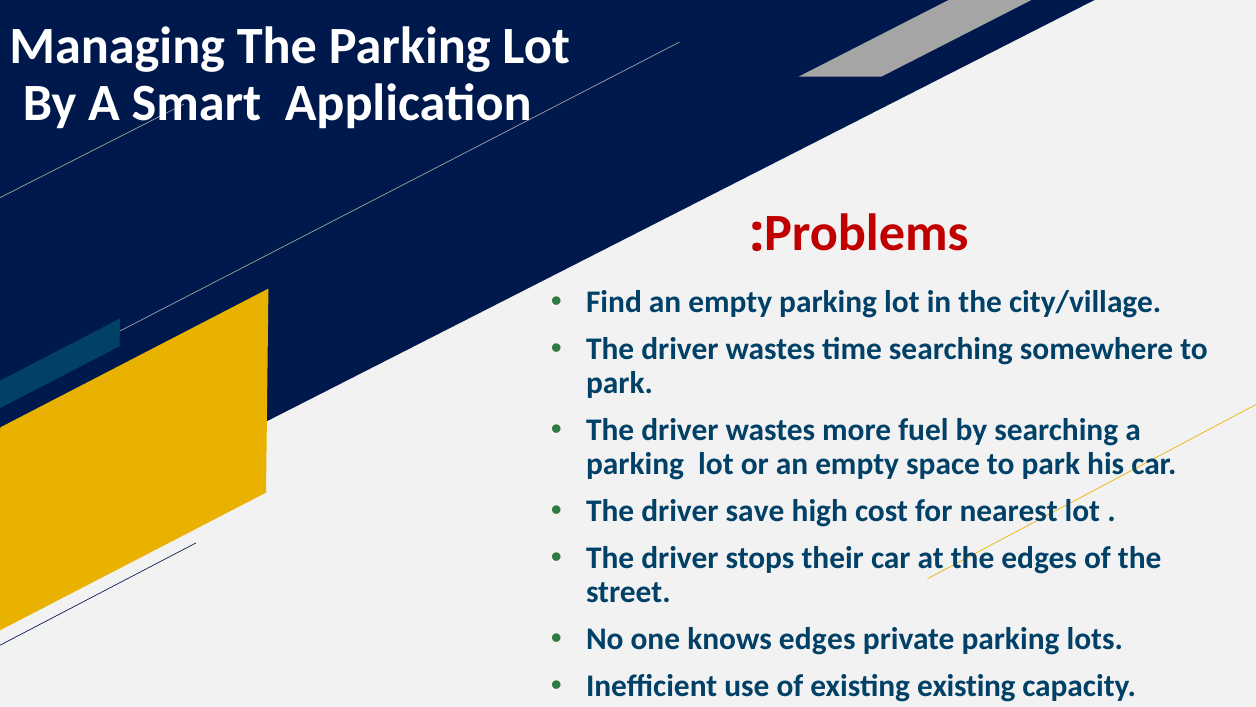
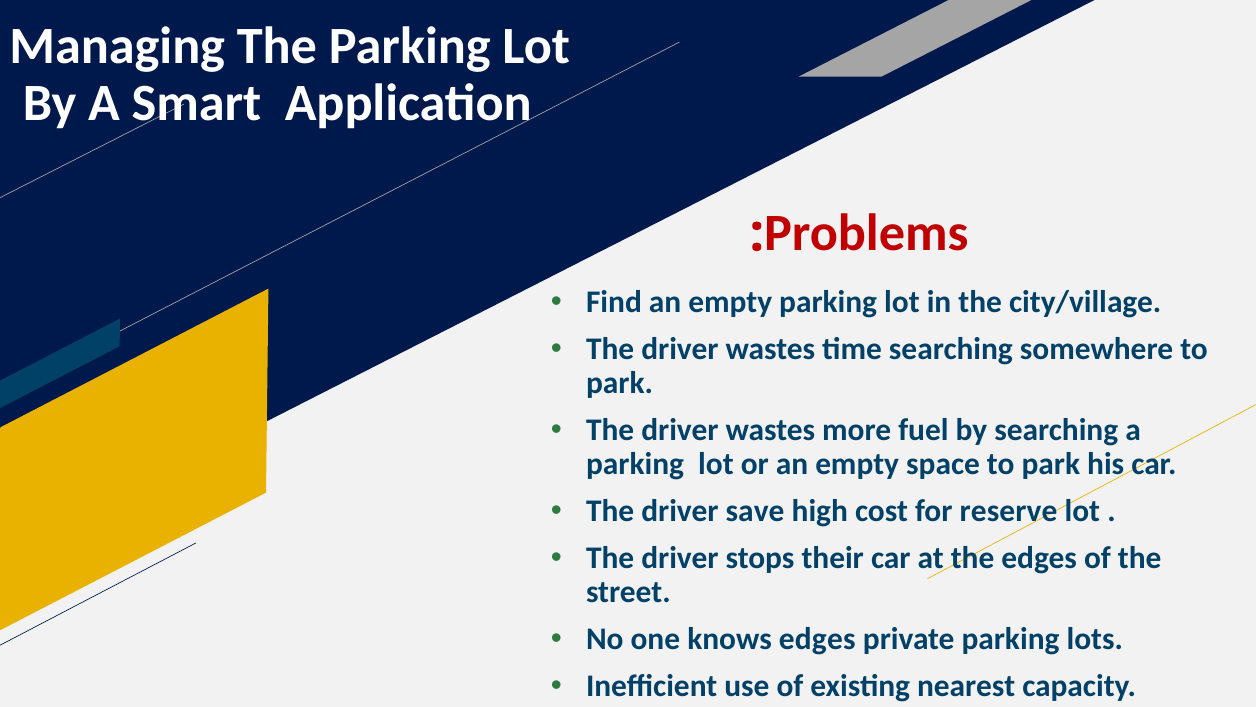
nearest: nearest -> reserve (1009, 511)
existing existing: existing -> nearest (966, 686)
